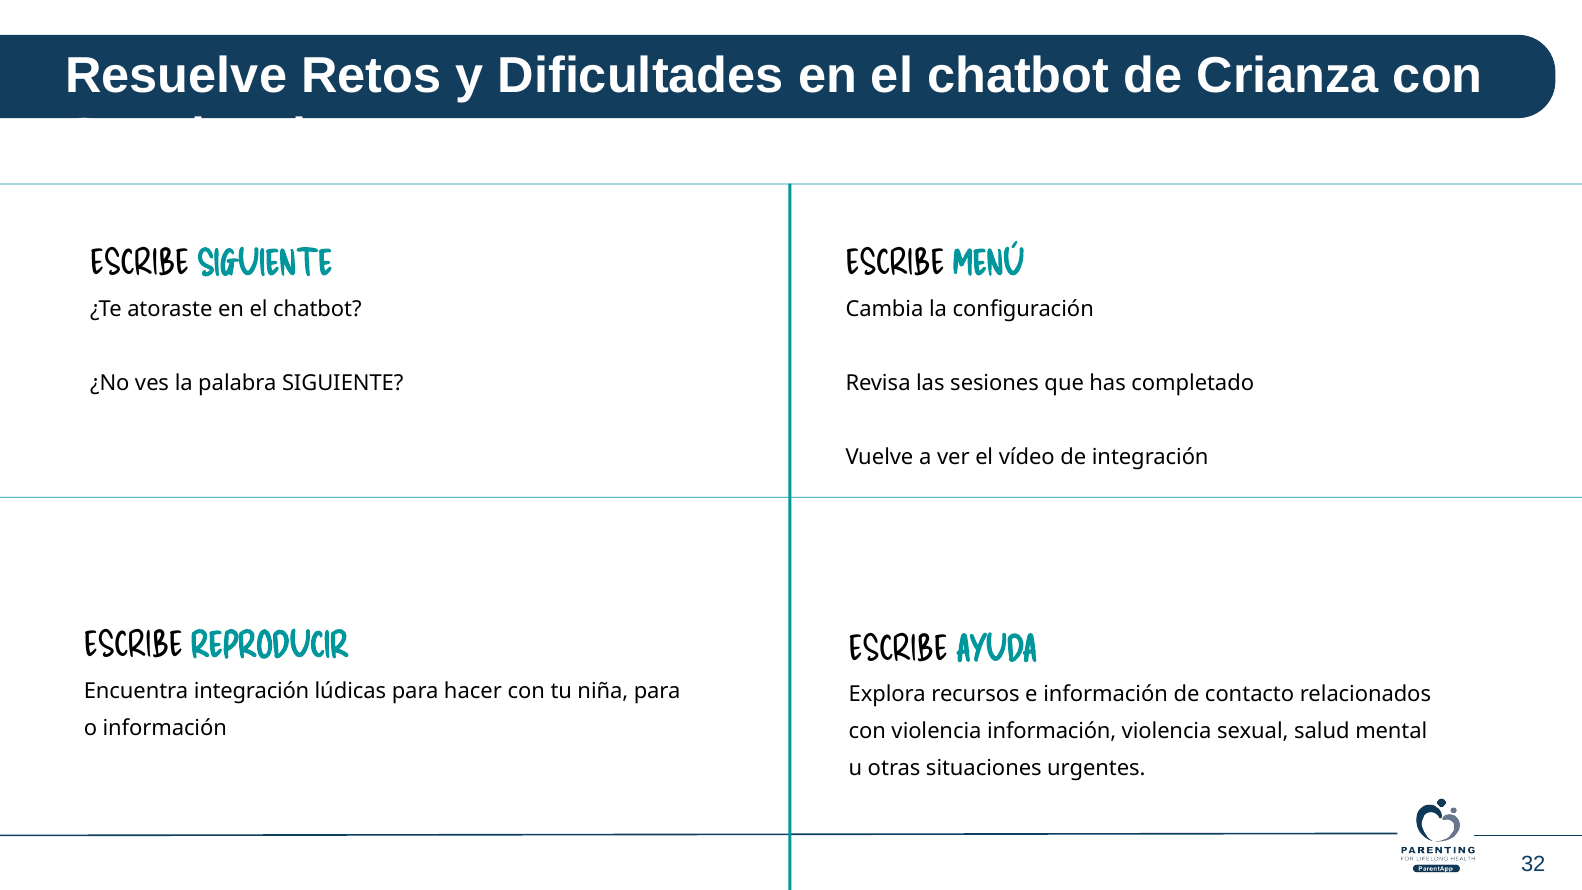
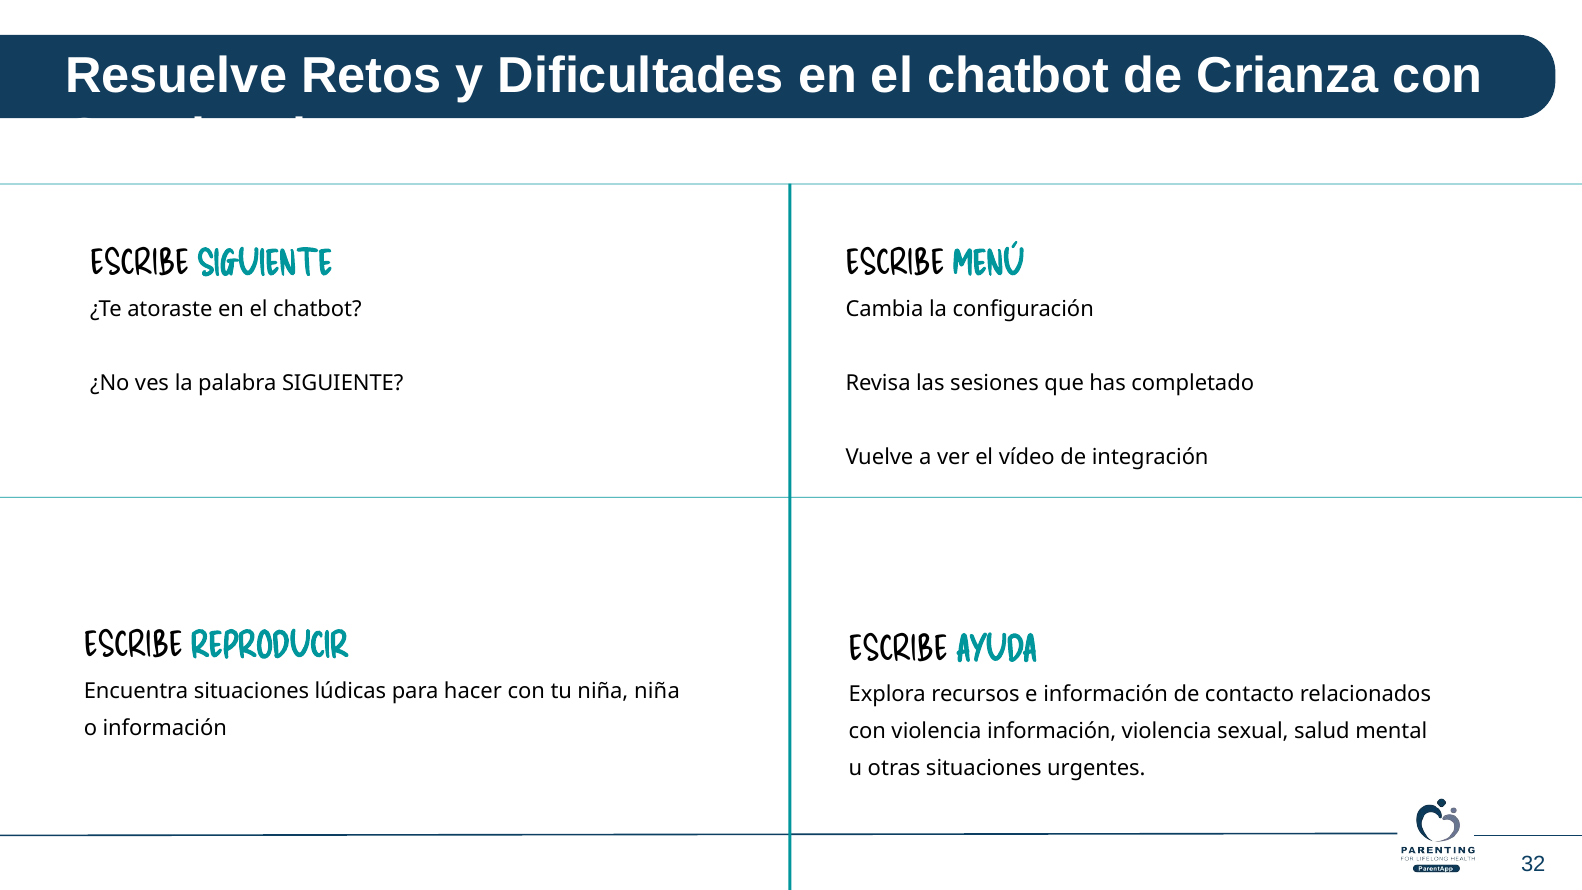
Encuentra integración: integración -> situaciones (251, 691)
niña para: para -> niña (657, 691)
